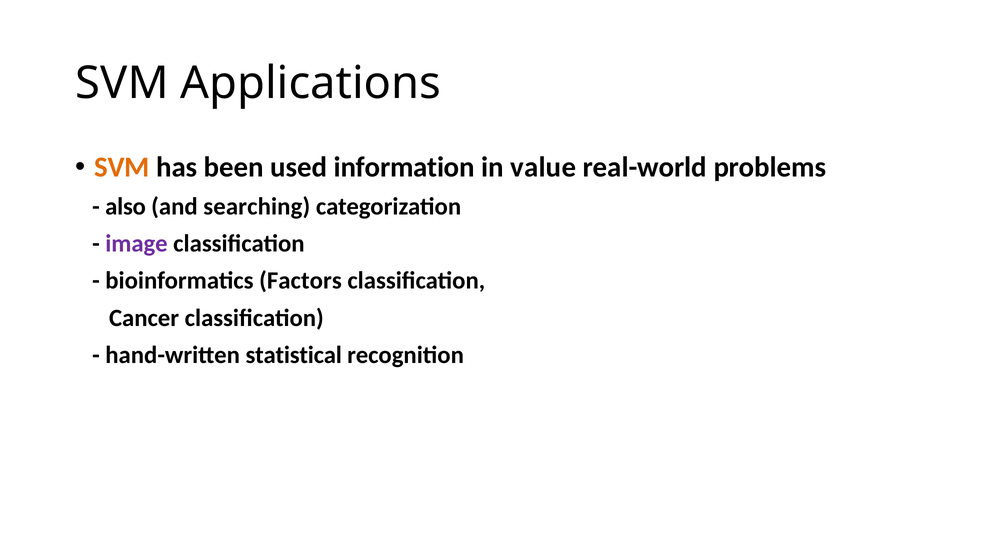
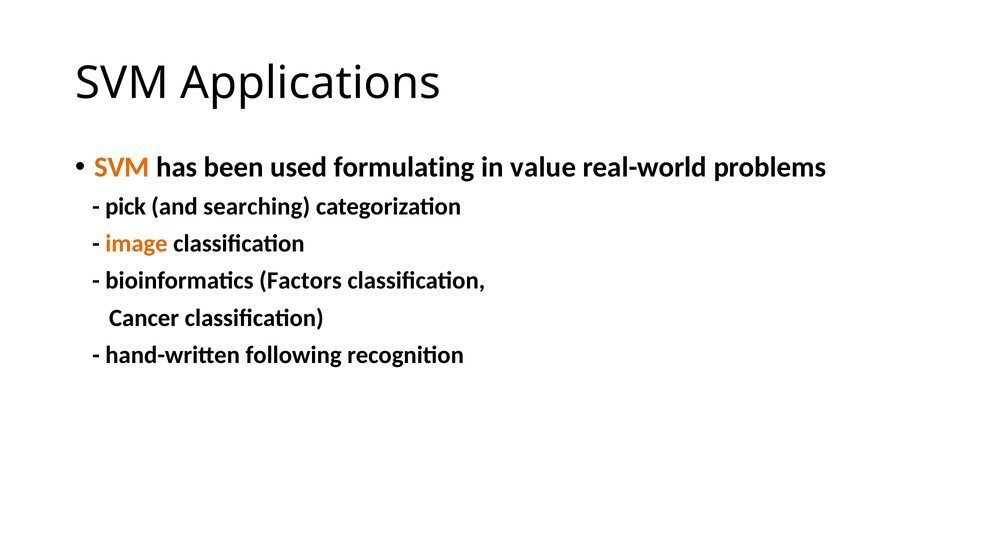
information: information -> formulating (404, 167)
also: also -> pick (126, 207)
image colour: purple -> orange (137, 244)
statistical: statistical -> following (294, 355)
